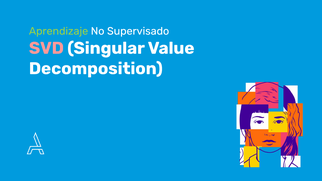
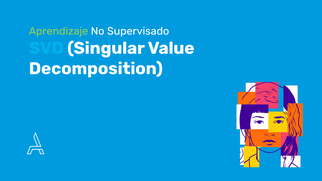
SVD colour: pink -> light blue (46, 48)
